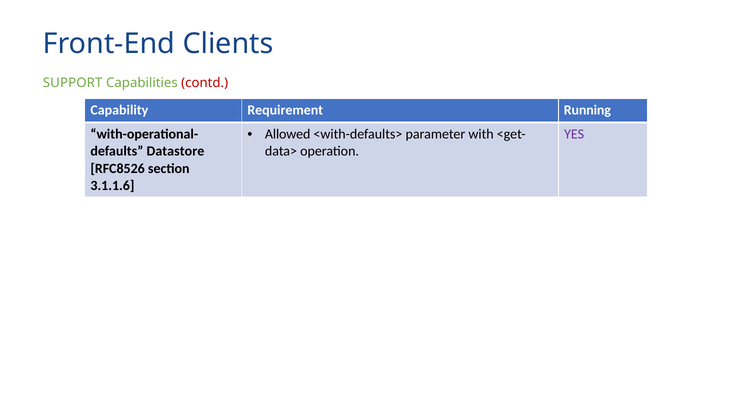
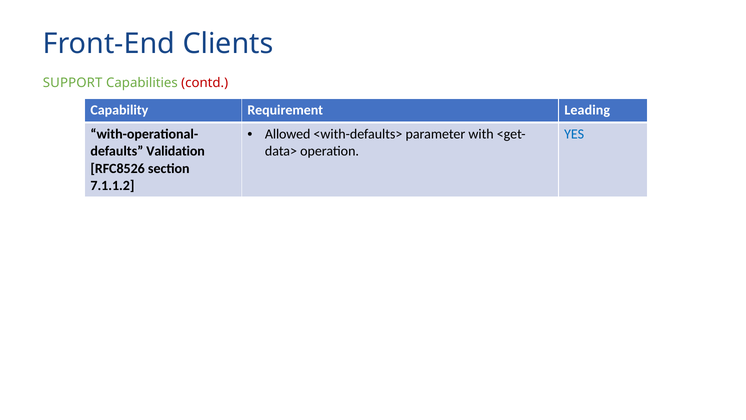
Running: Running -> Leading (587, 110)
YES colour: purple -> blue (574, 134)
Datastore: Datastore -> Validation (176, 151)
3.1.1.6: 3.1.1.6 -> 7.1.1.2 (112, 185)
